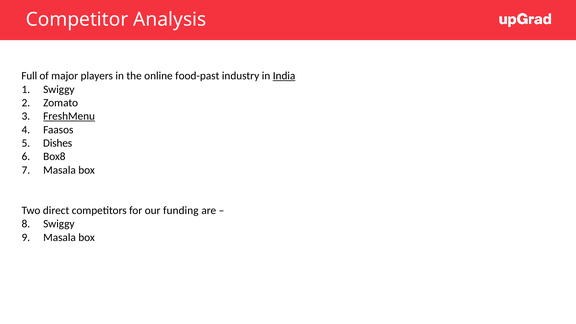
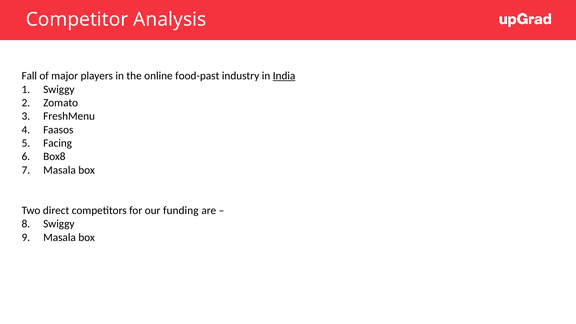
Full: Full -> Fall (29, 76)
FreshMenu underline: present -> none (69, 116)
Dishes: Dishes -> Facing (58, 143)
